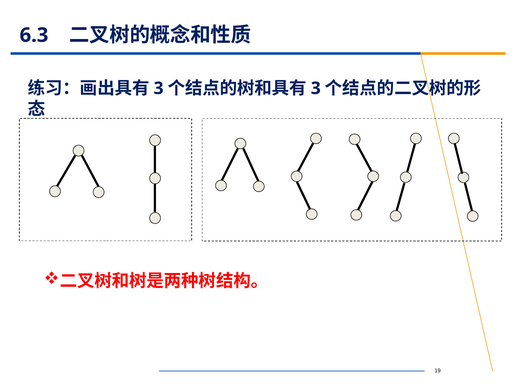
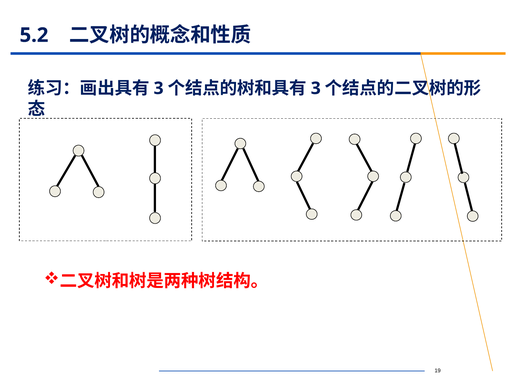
6.3: 6.3 -> 5.2 (34, 35)
